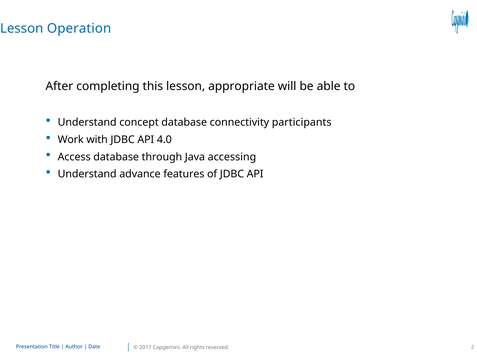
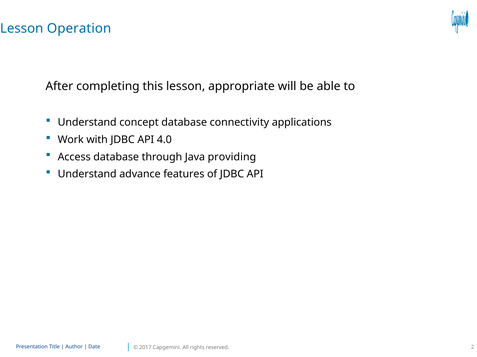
participants: participants -> applications (302, 123)
accessing: accessing -> providing (232, 157)
